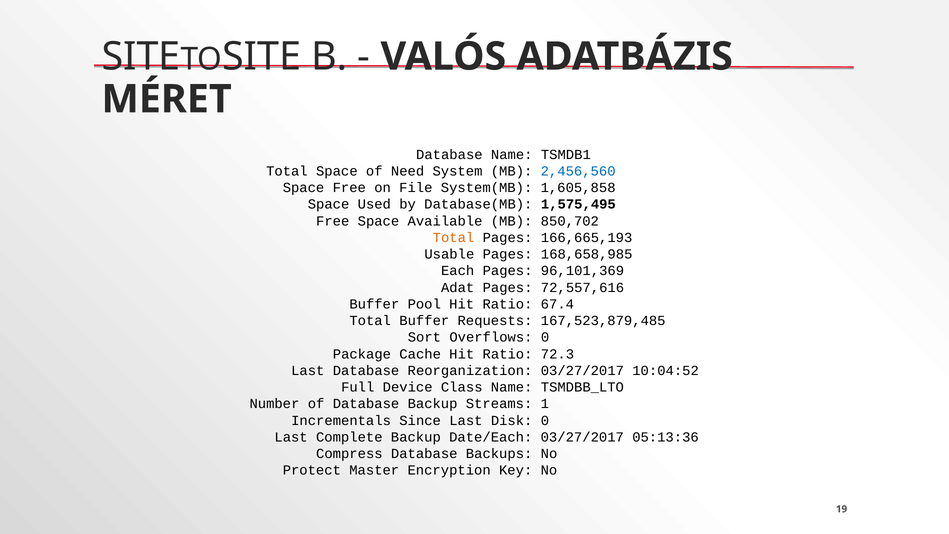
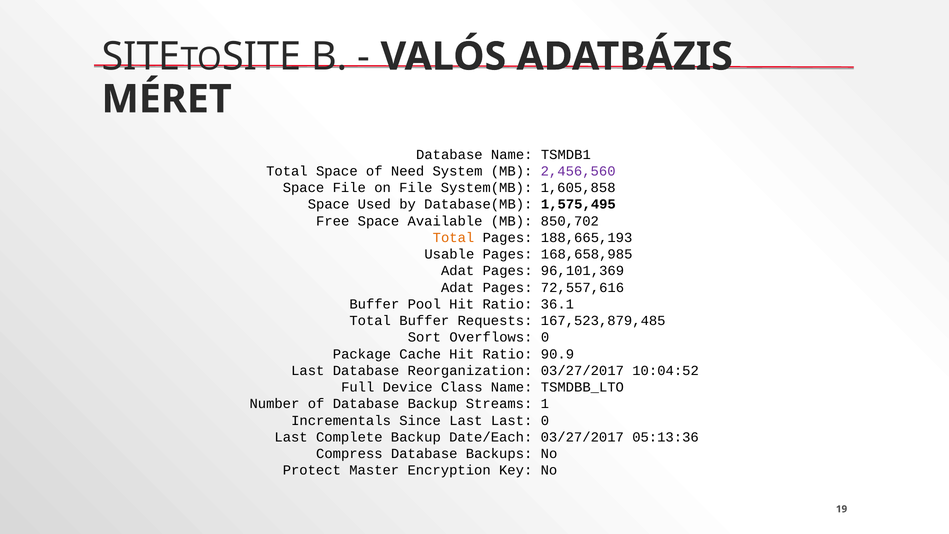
2,456,560 colour: blue -> purple (578, 171)
Space Free: Free -> File (349, 188)
166,665,193: 166,665,193 -> 188,665,193 (587, 238)
Each: Each -> Adat (458, 271)
67.4: 67.4 -> 36.1 (557, 304)
72.3: 72.3 -> 90.9 (557, 354)
Last Disk: Disk -> Last (512, 420)
